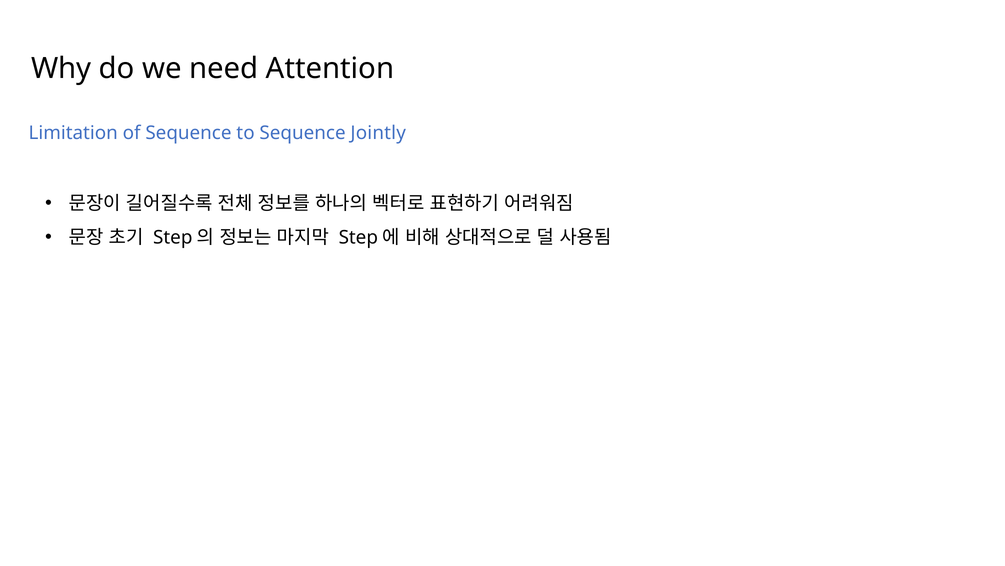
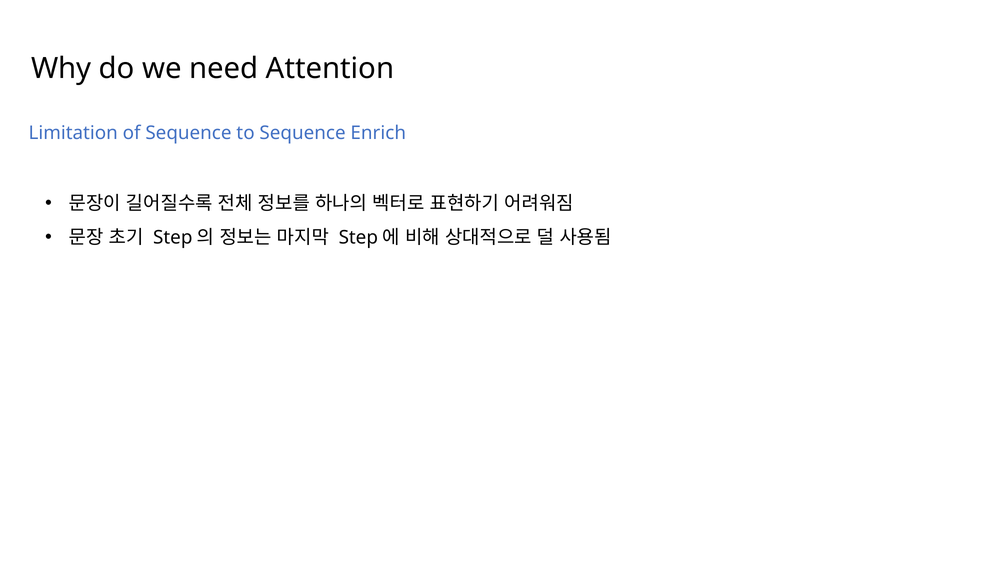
Jointly: Jointly -> Enrich (378, 133)
